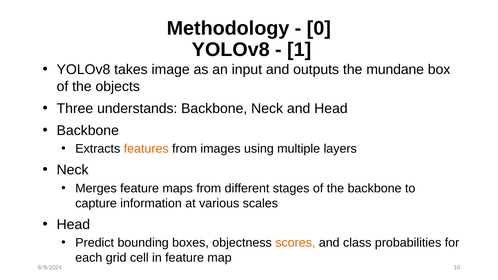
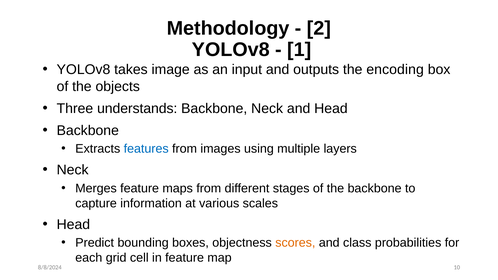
0: 0 -> 2 (319, 28)
mundane: mundane -> encoding (395, 70)
features colour: orange -> blue (146, 149)
